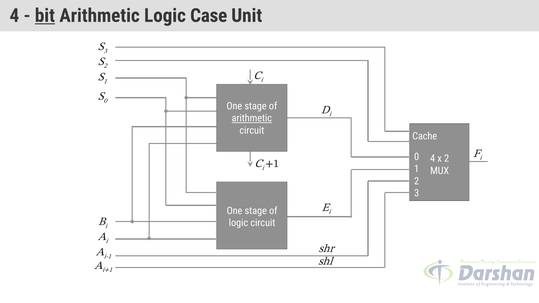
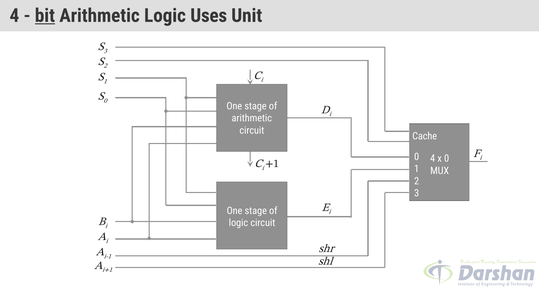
Case: Case -> Uses (209, 16)
arithmetic underline: present -> none (252, 118)
x 2: 2 -> 0 (447, 159)
